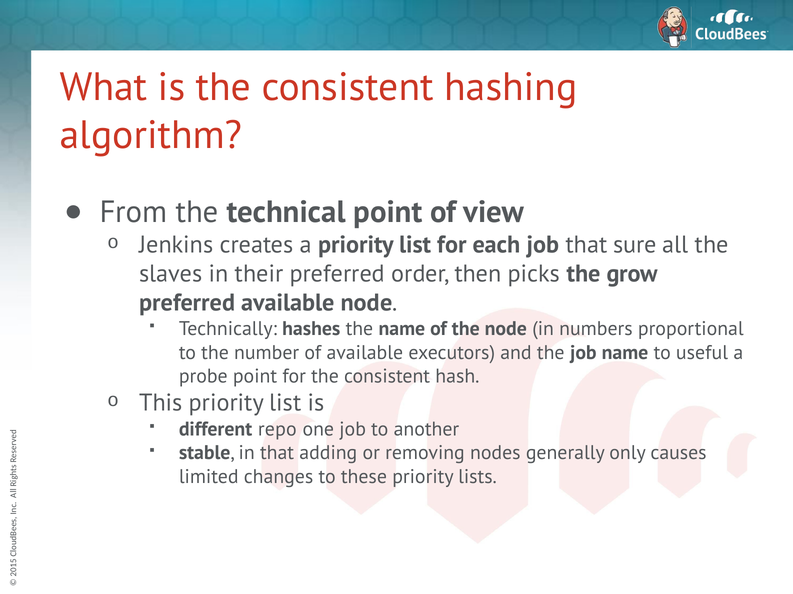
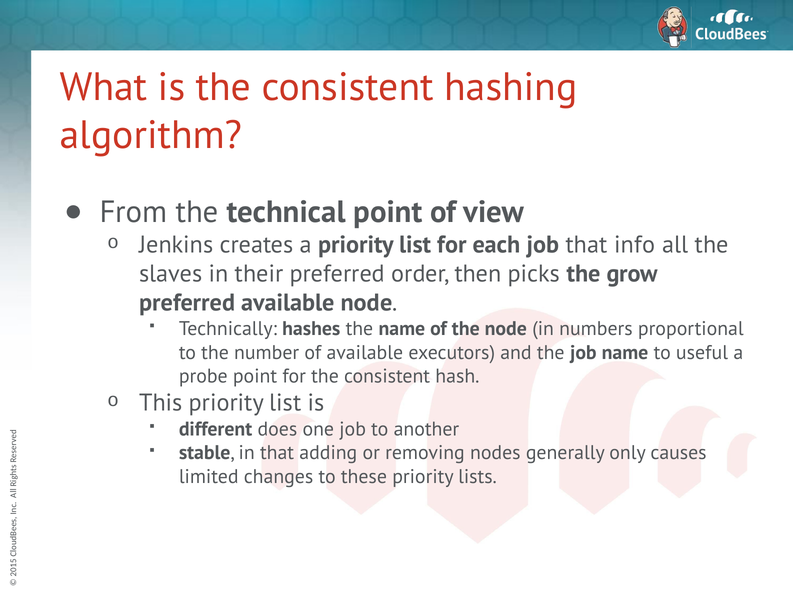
sure: sure -> info (635, 245)
repo: repo -> does (277, 430)
